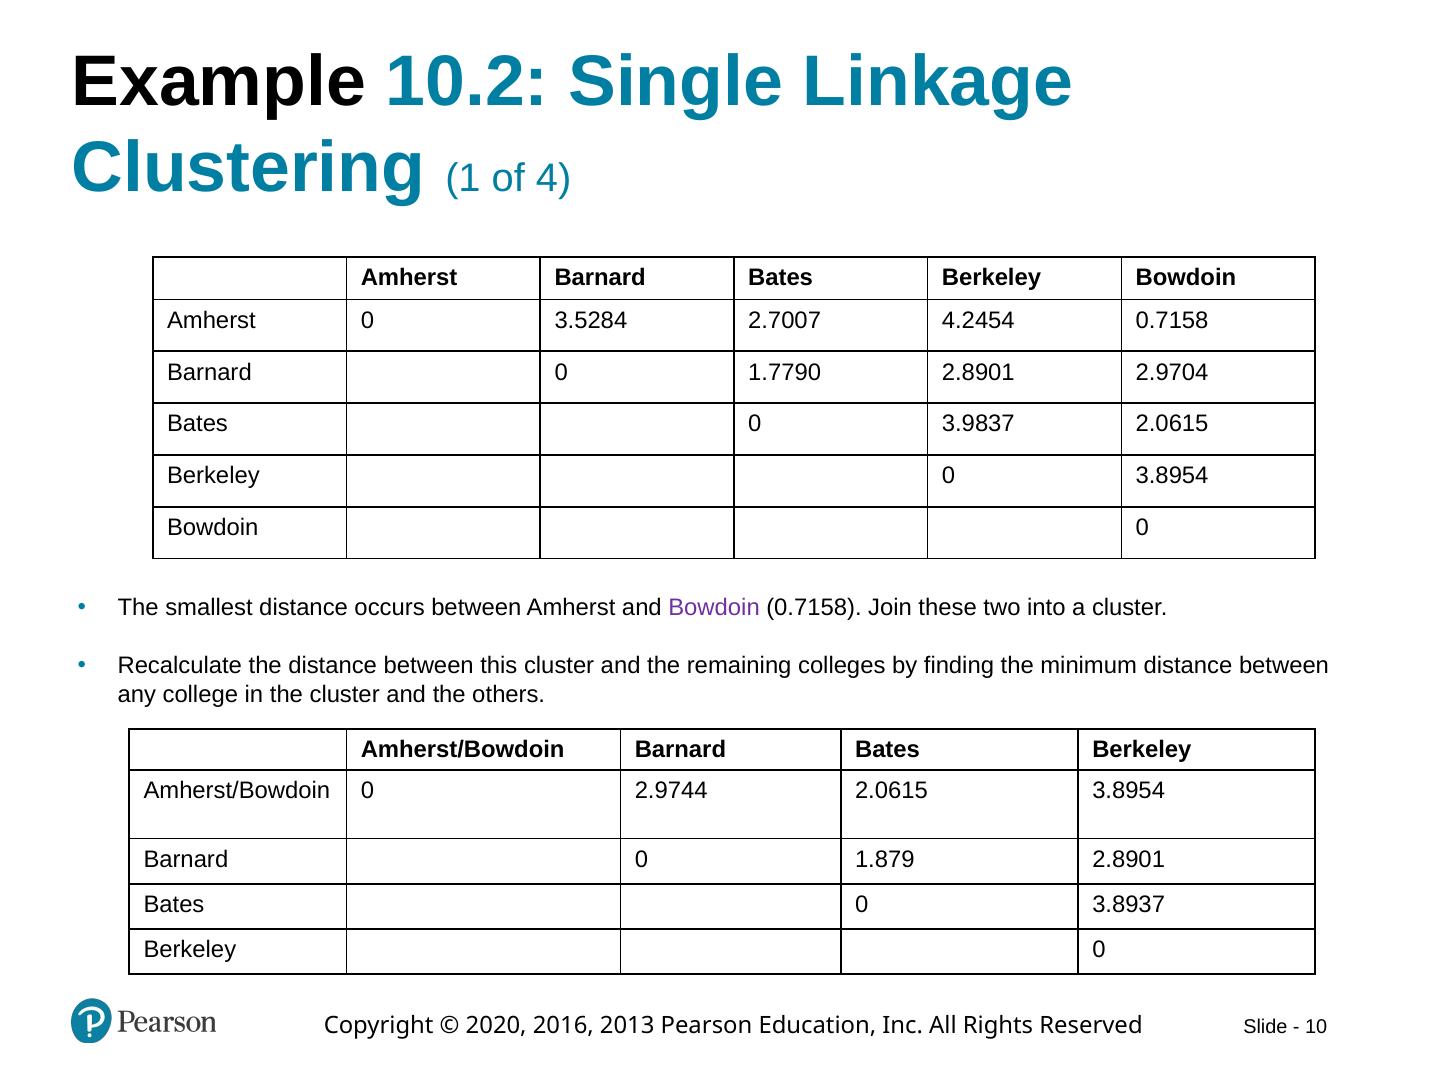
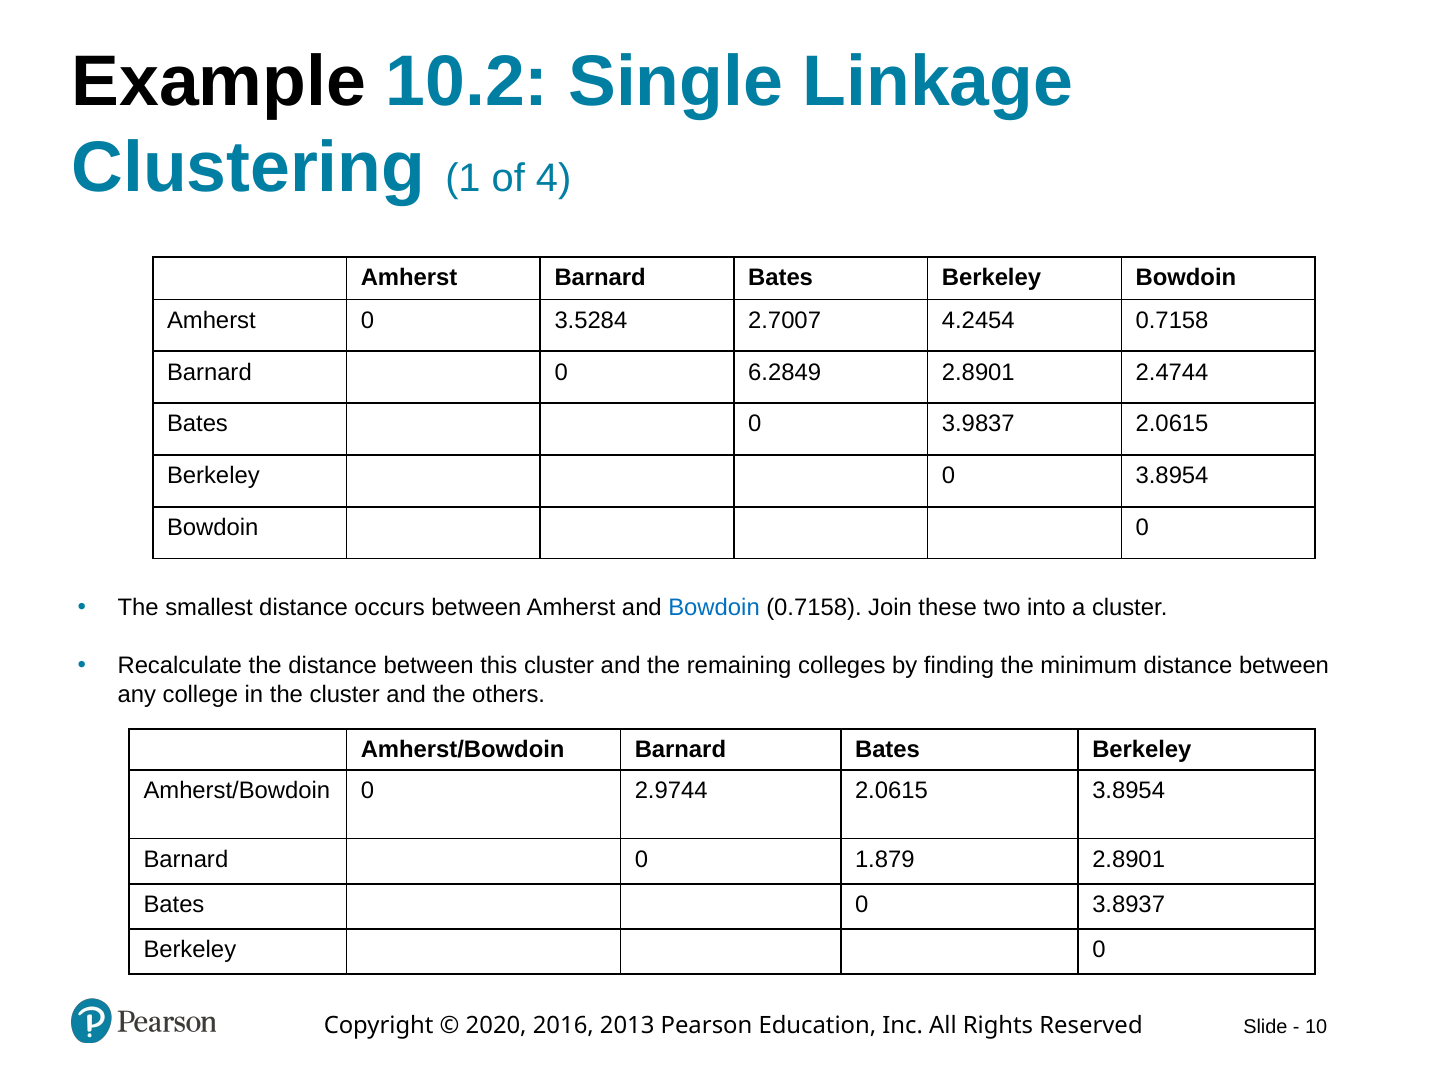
1.7790: 1.7790 -> 6.2849 (785, 372)
2.9704: 2.9704 -> 2.4744 (1172, 372)
Bowdoin colour: purple -> blue (714, 608)
